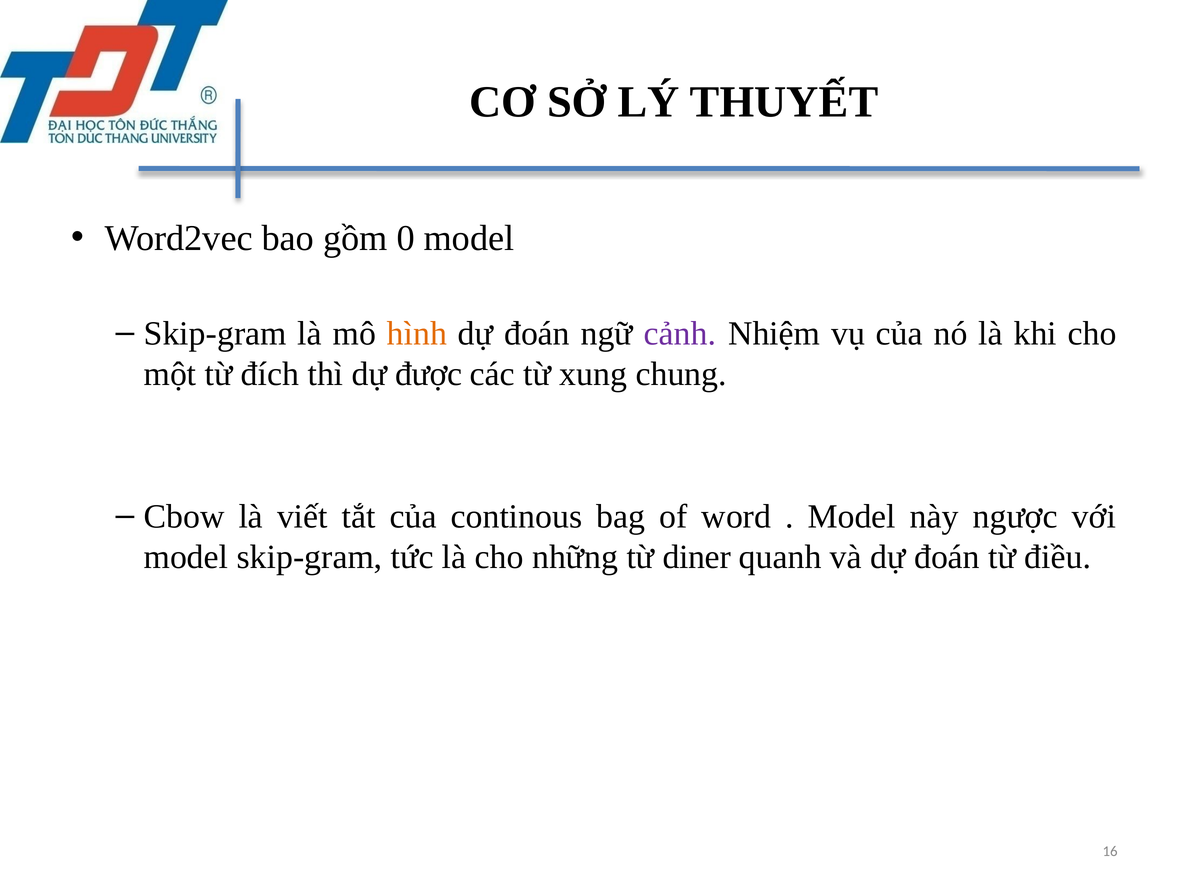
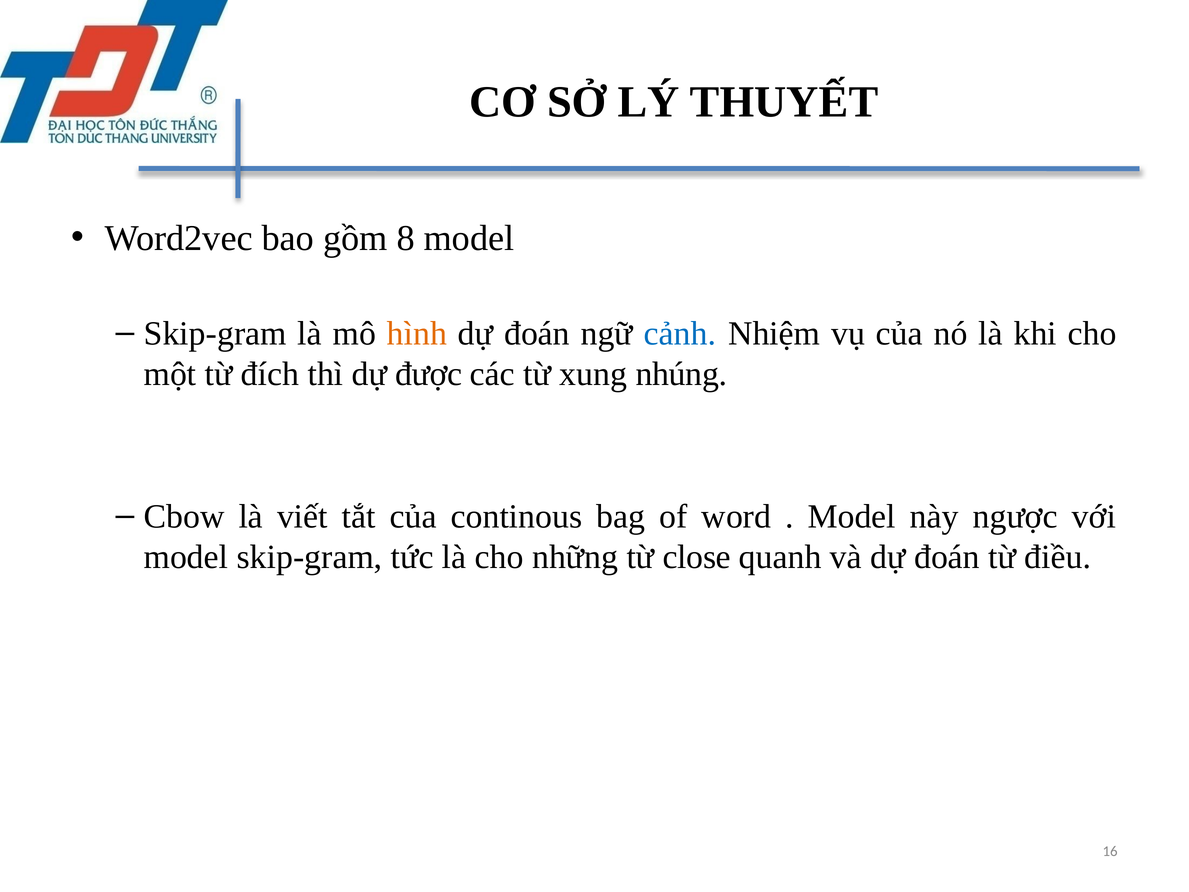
0: 0 -> 8 (406, 238)
cảnh colour: purple -> blue (680, 333)
chung: chung -> nhúng (681, 374)
diner: diner -> close (697, 557)
